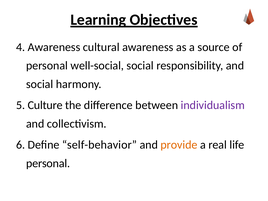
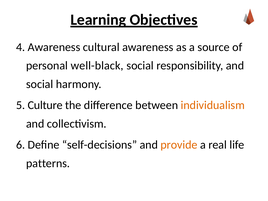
well-social: well-social -> well-black (97, 66)
individualism colour: purple -> orange (213, 105)
self-behavior: self-behavior -> self-decisions (100, 145)
personal: personal -> patterns (48, 163)
